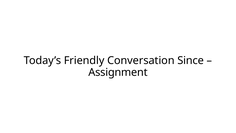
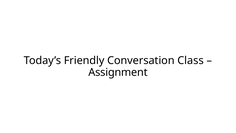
Since: Since -> Class (191, 60)
